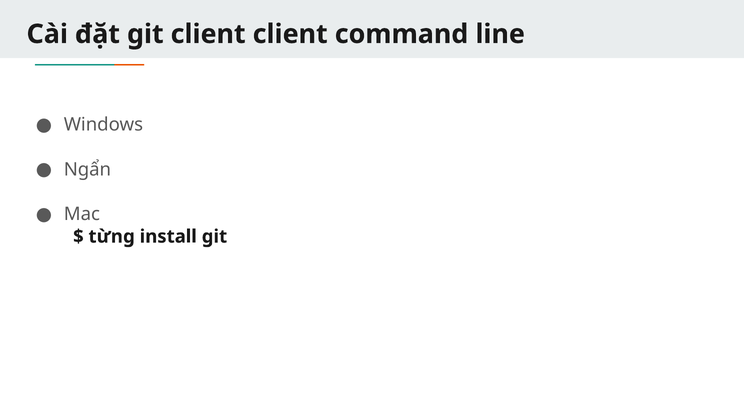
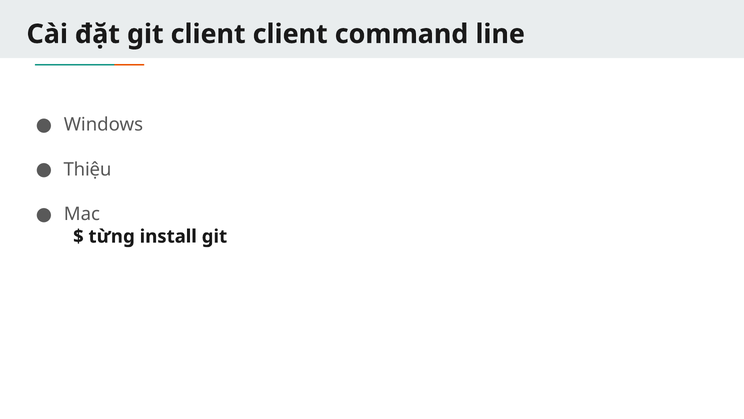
Ngẩn: Ngẩn -> Thiệu (87, 169)
